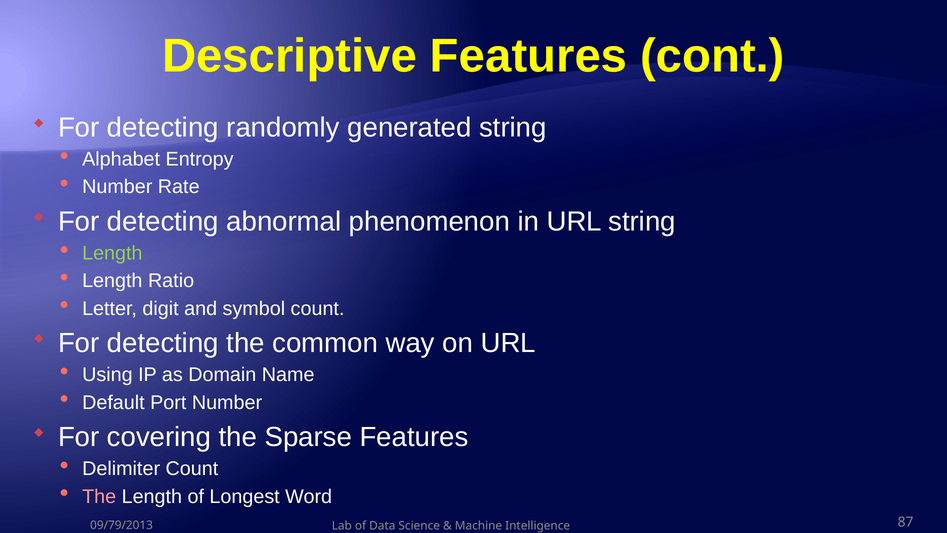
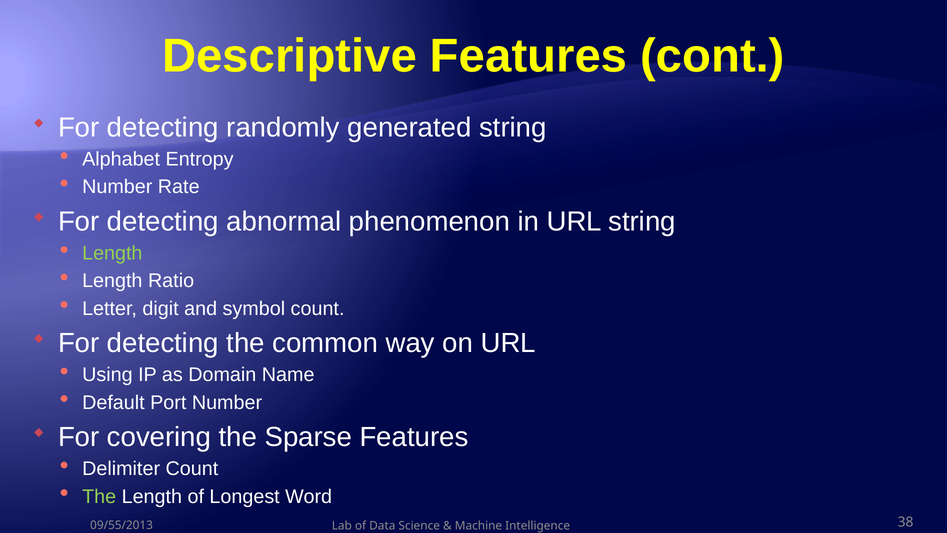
The colour: pink -> light green (99, 496)
09/79/2013: 09/79/2013 -> 09/55/2013 (122, 525)
87: 87 -> 38 (906, 522)
